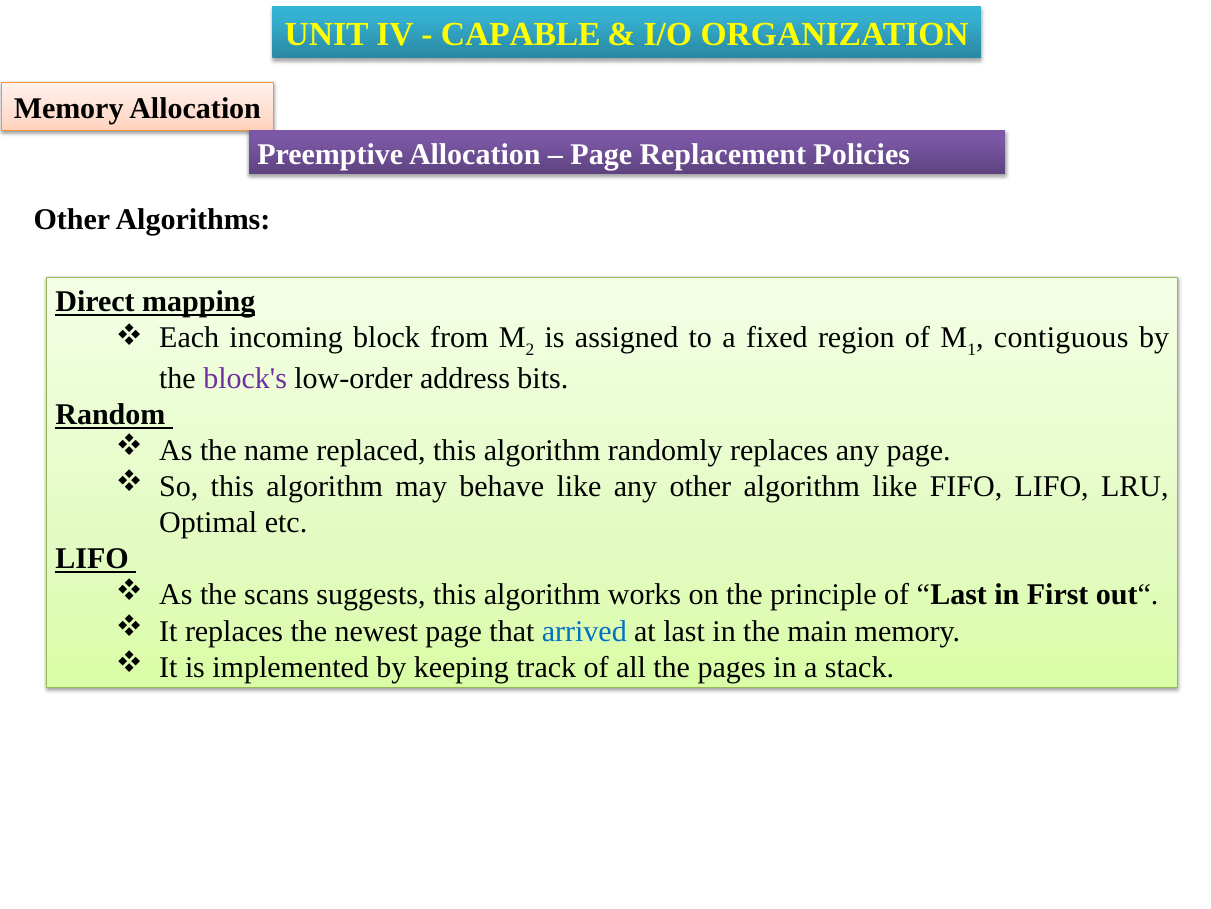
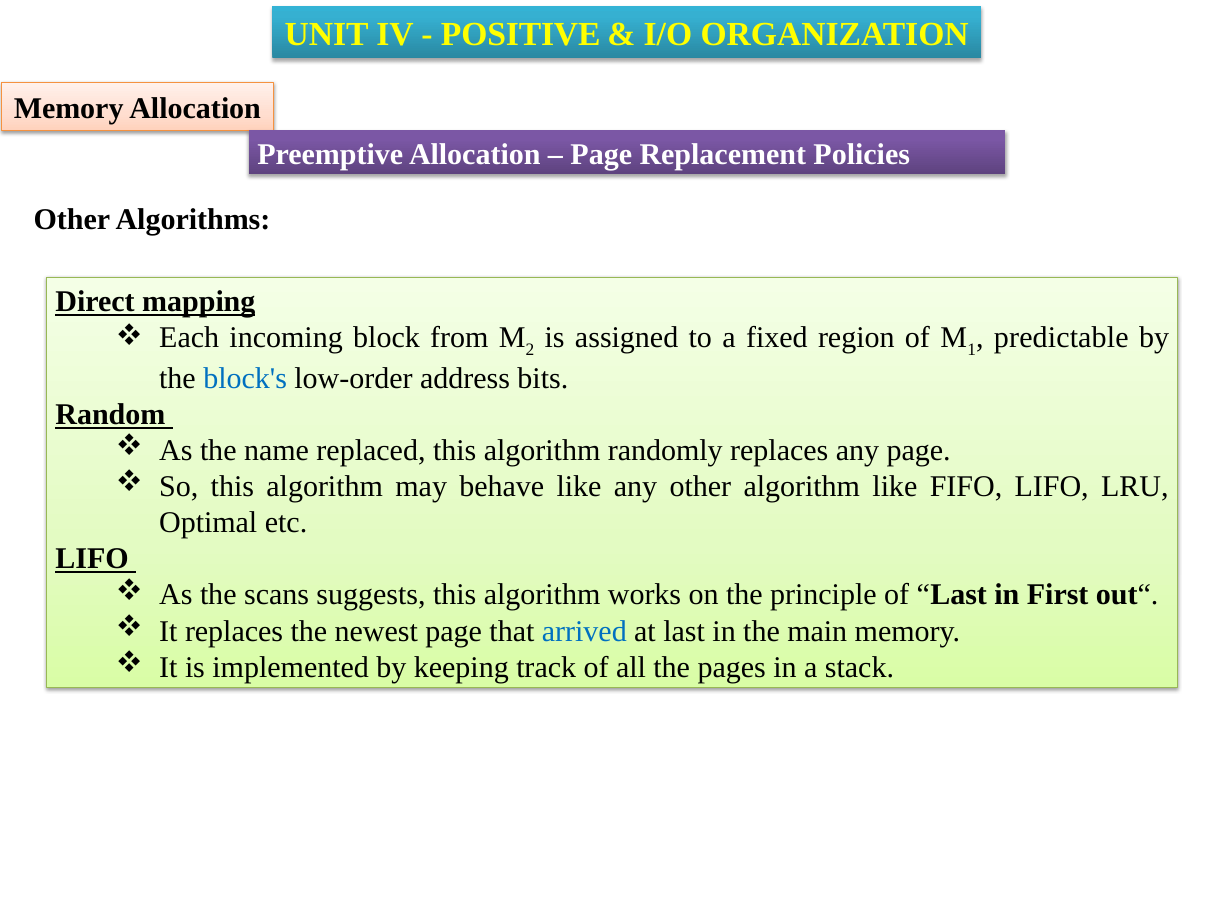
CAPABLE: CAPABLE -> POSITIVE (521, 34)
contiguous: contiguous -> predictable (1061, 337)
block's colour: purple -> blue (245, 378)
